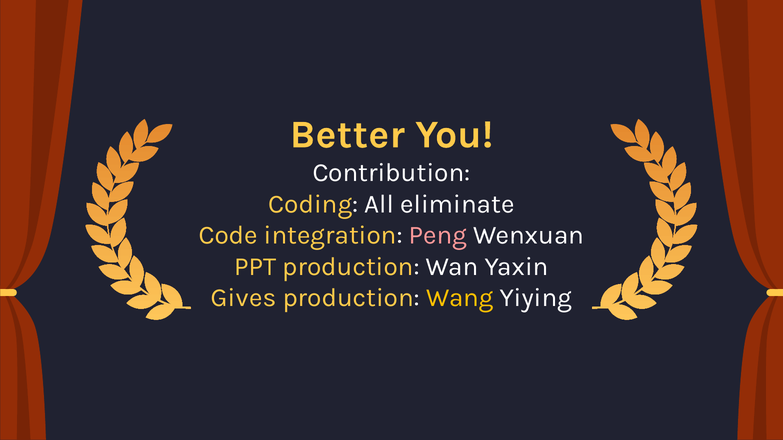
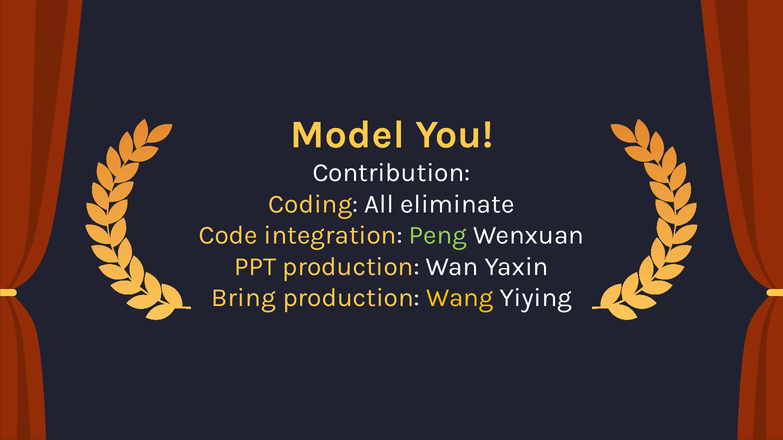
Better: Better -> Model (347, 135)
Peng colour: pink -> light green (438, 235)
Gives: Gives -> Bring (244, 298)
